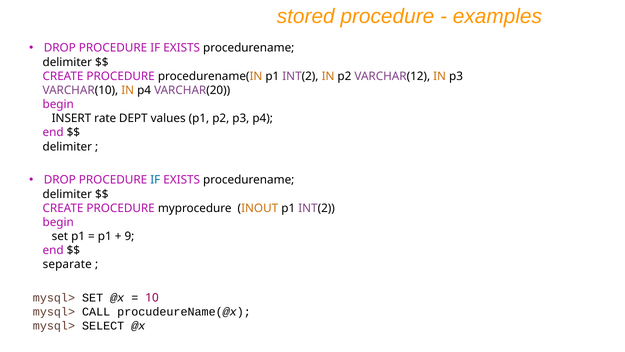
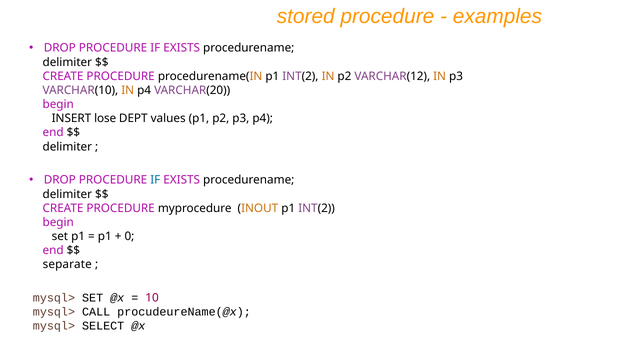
rate: rate -> lose (105, 118)
9: 9 -> 0 (129, 236)
